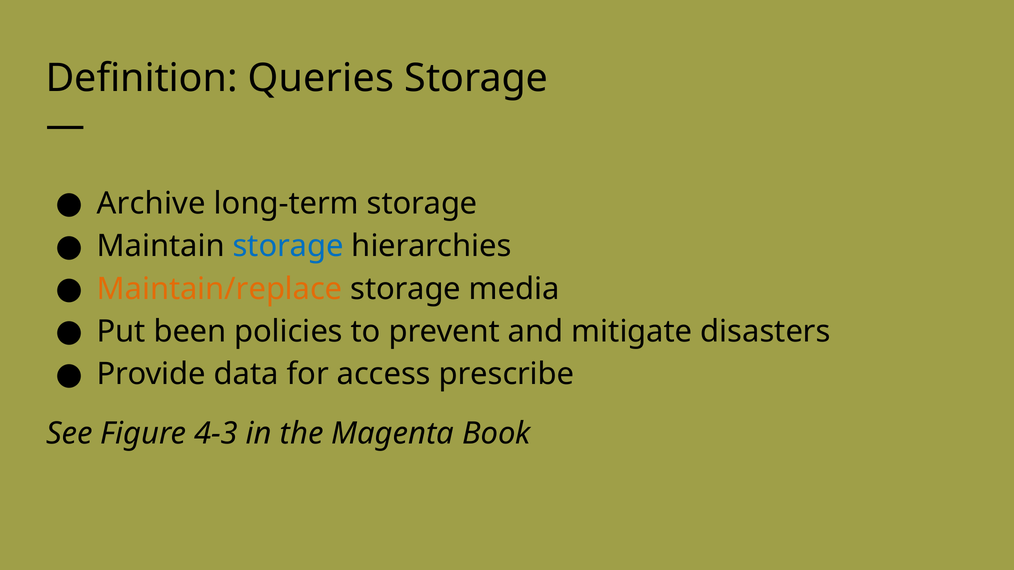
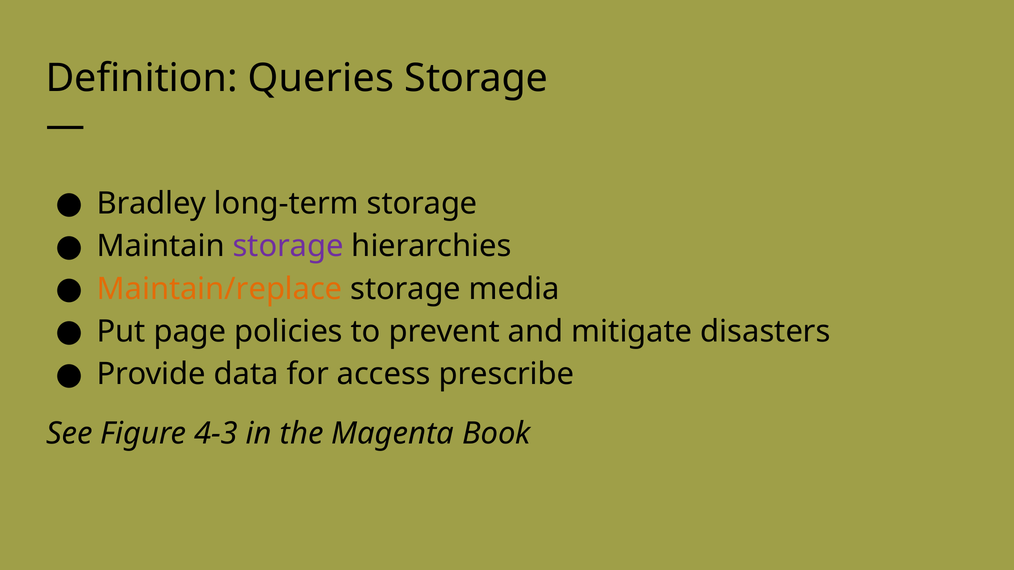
Archive: Archive -> Bradley (151, 204)
storage colour: blue -> purple (288, 246)
been: been -> page (190, 332)
